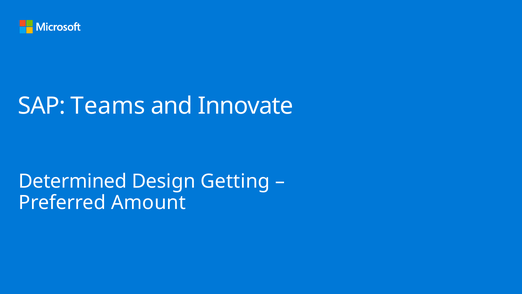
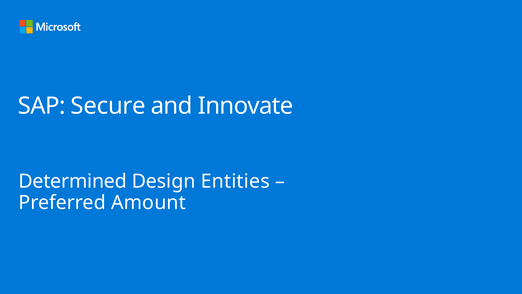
Teams: Teams -> Secure (108, 106)
Getting: Getting -> Entities (235, 181)
